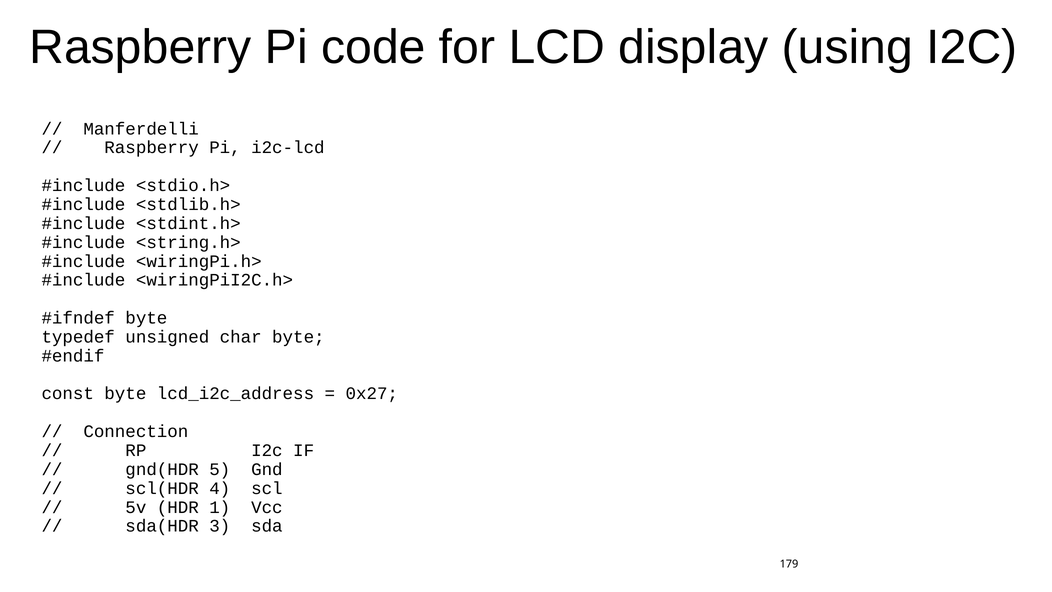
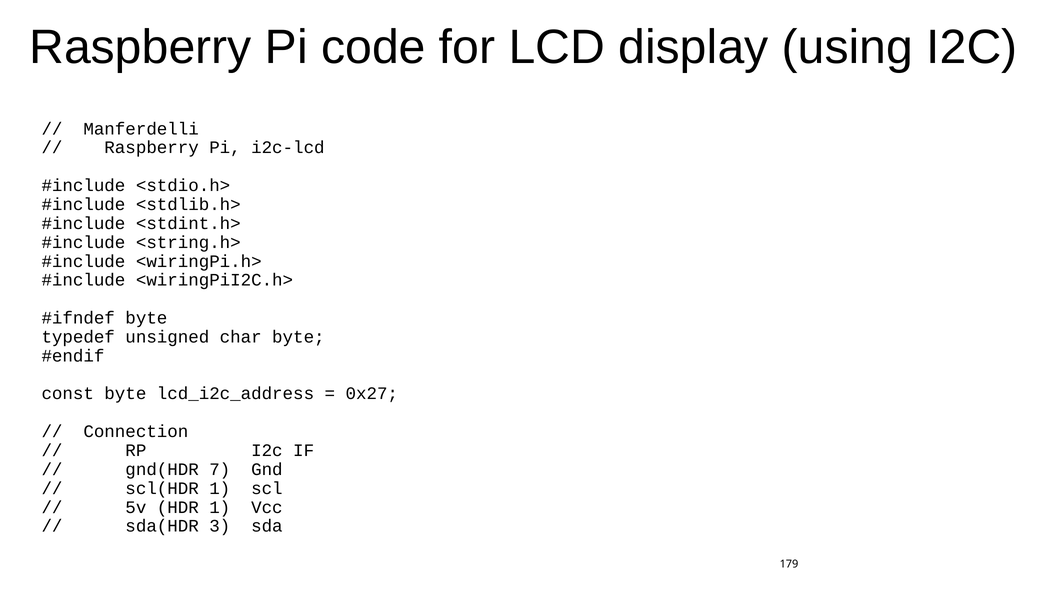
5: 5 -> 7 (220, 469)
scl(HDR 4: 4 -> 1 (220, 488)
